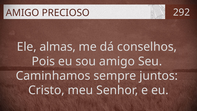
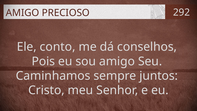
almas: almas -> conto (58, 47)
